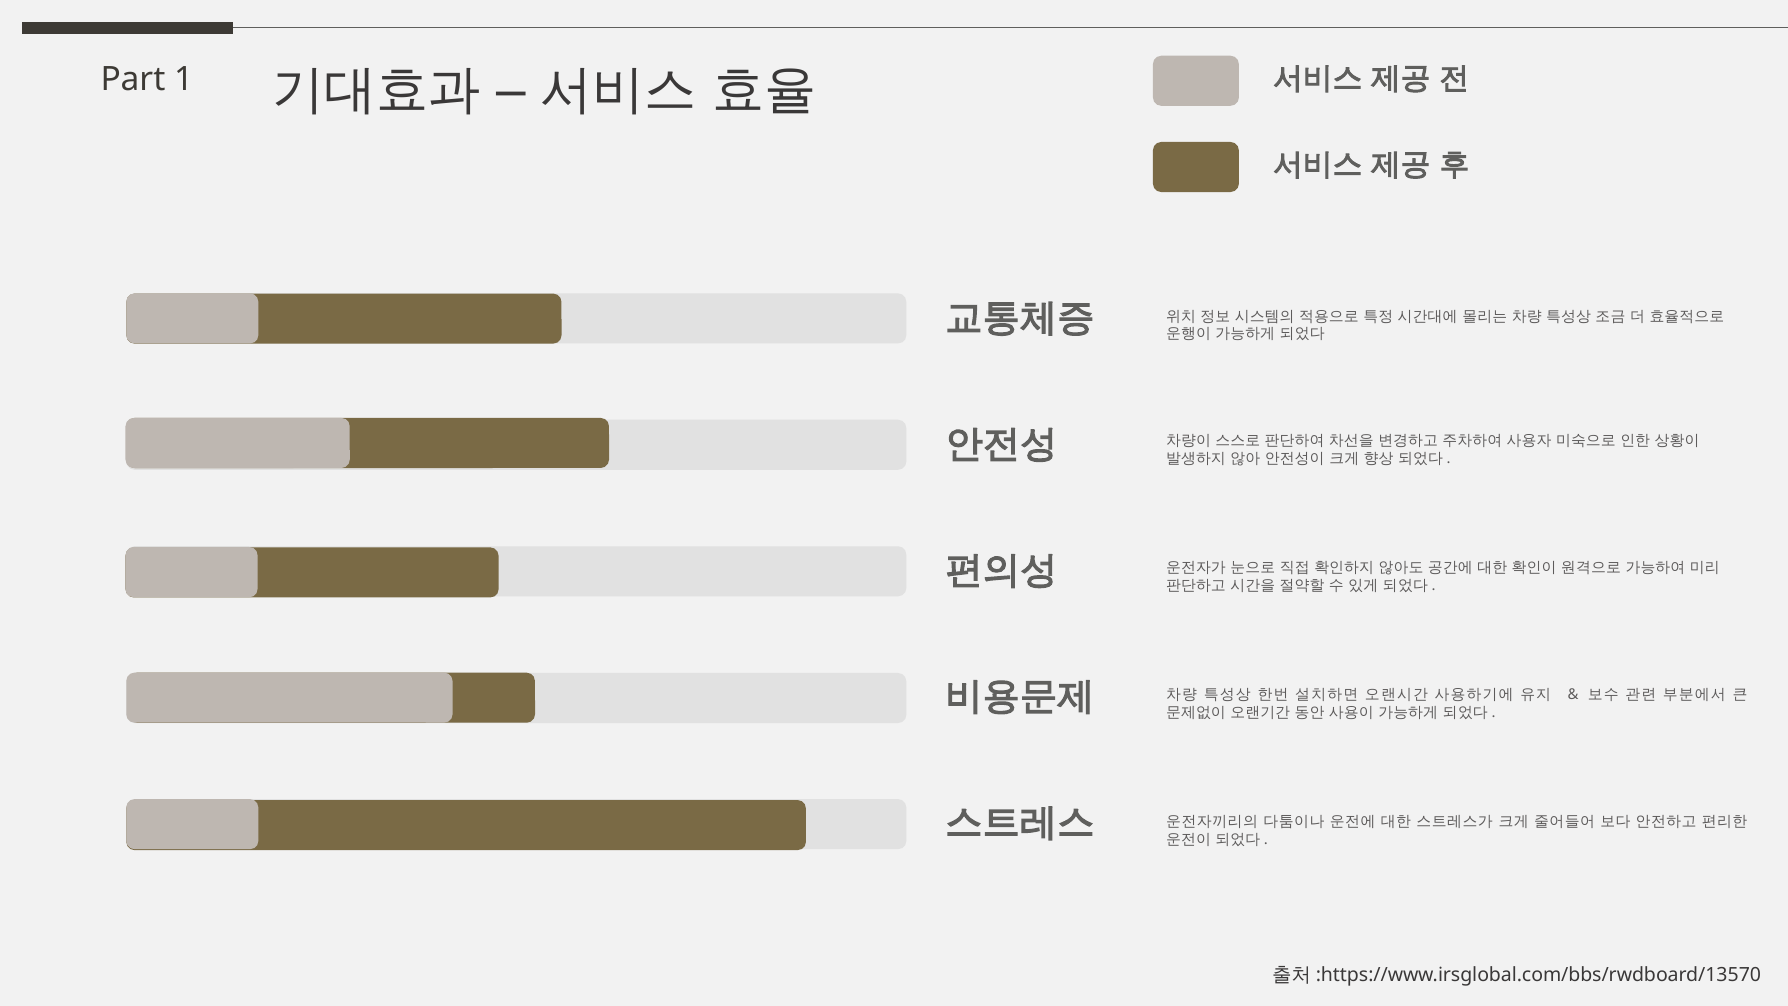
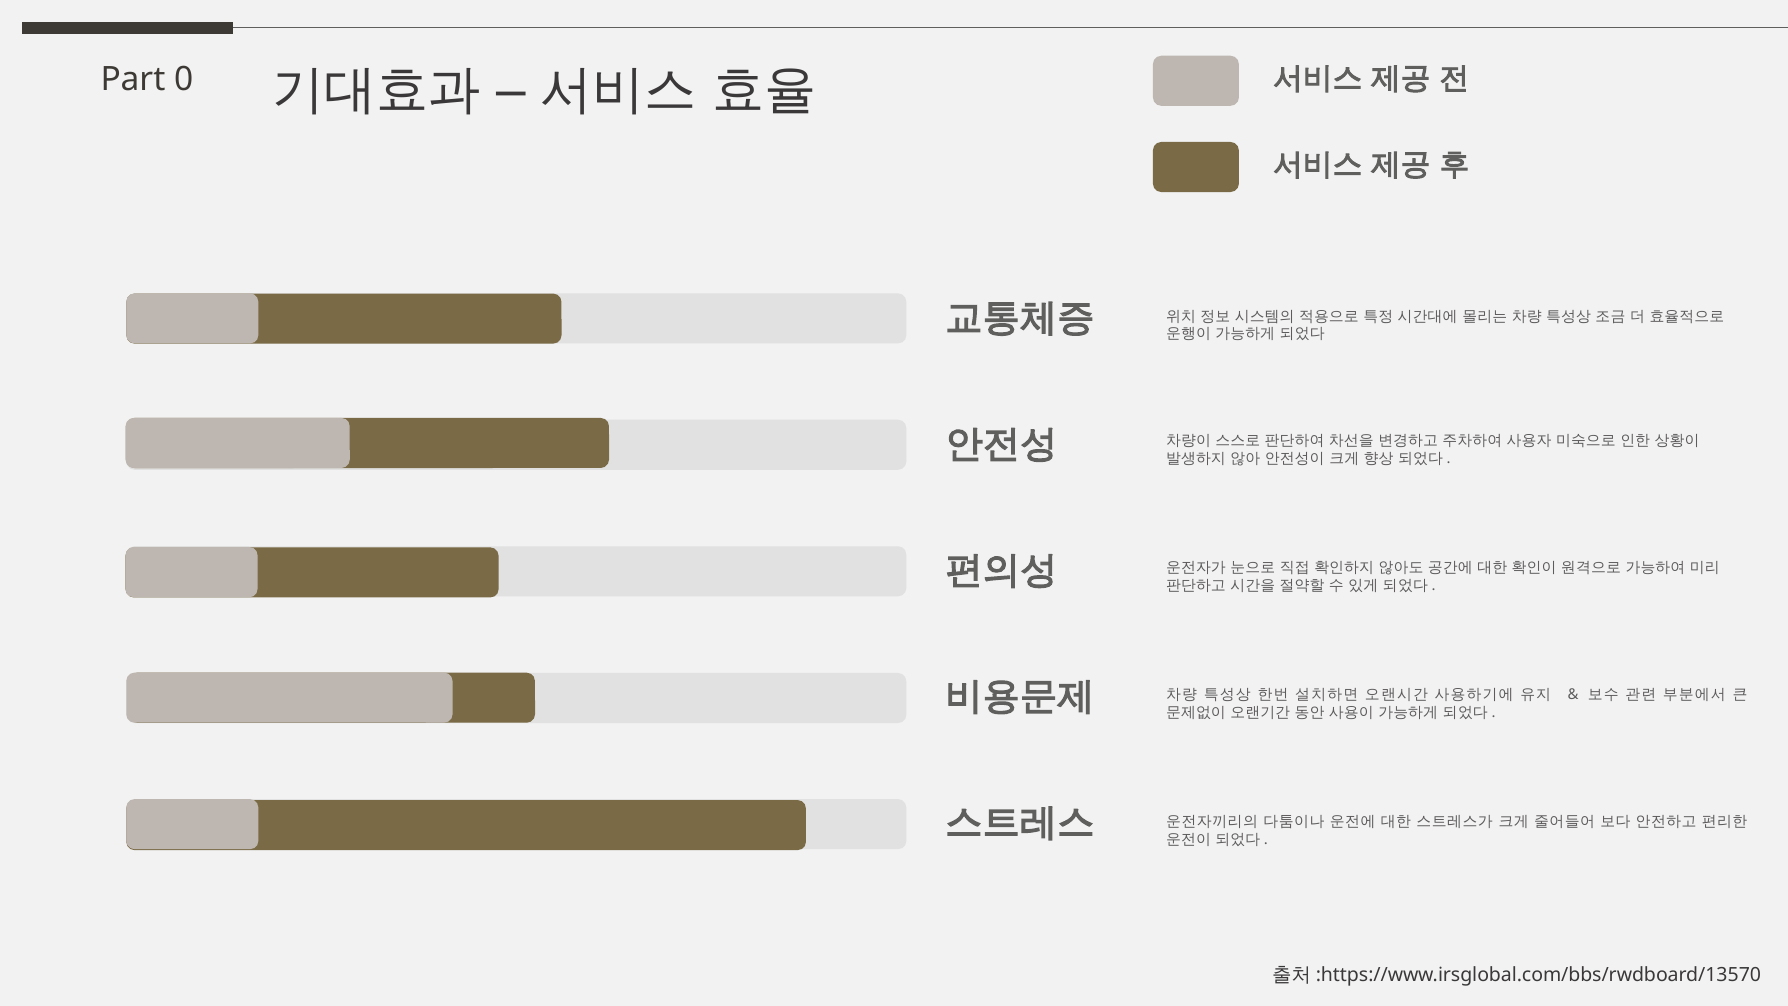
1: 1 -> 0 (184, 80)
